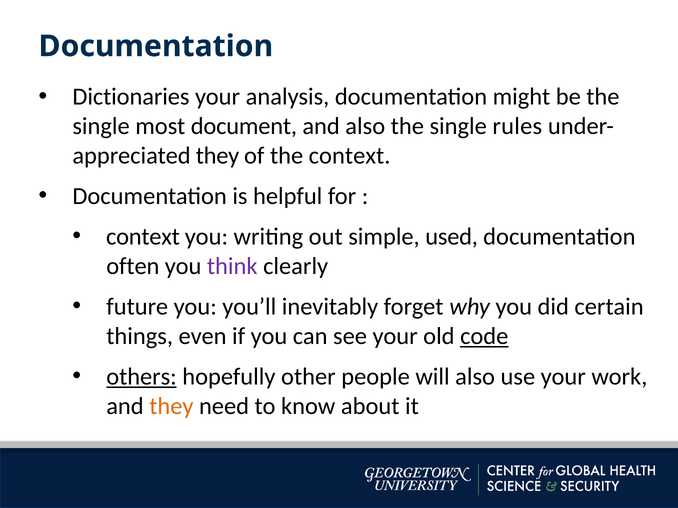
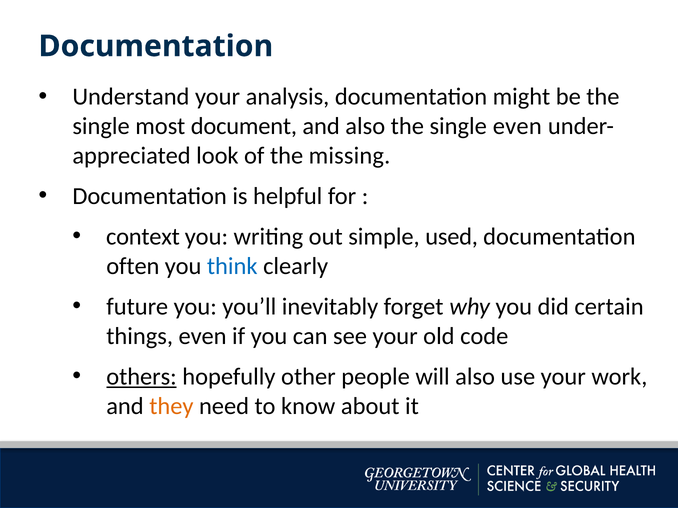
Dictionaries: Dictionaries -> Understand (131, 97)
single rules: rules -> even (517, 126)
they: they -> look (217, 156)
the context: context -> missing (350, 156)
think colour: purple -> blue (232, 266)
code underline: present -> none (484, 336)
